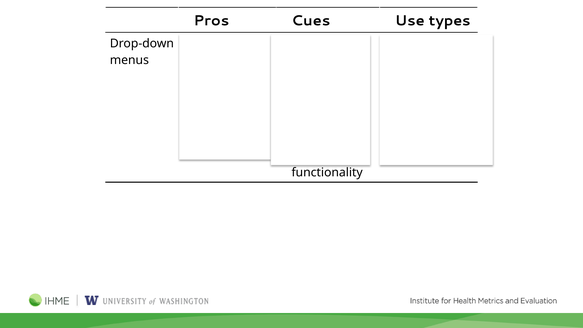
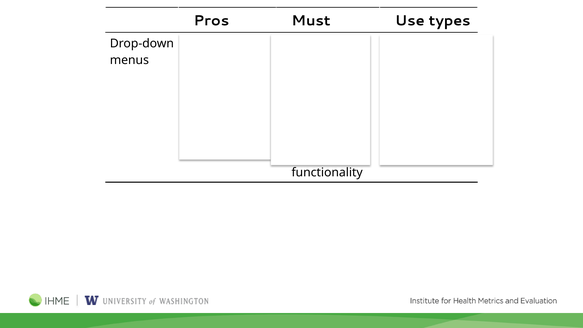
Cues: Cues -> Must (311, 21)
